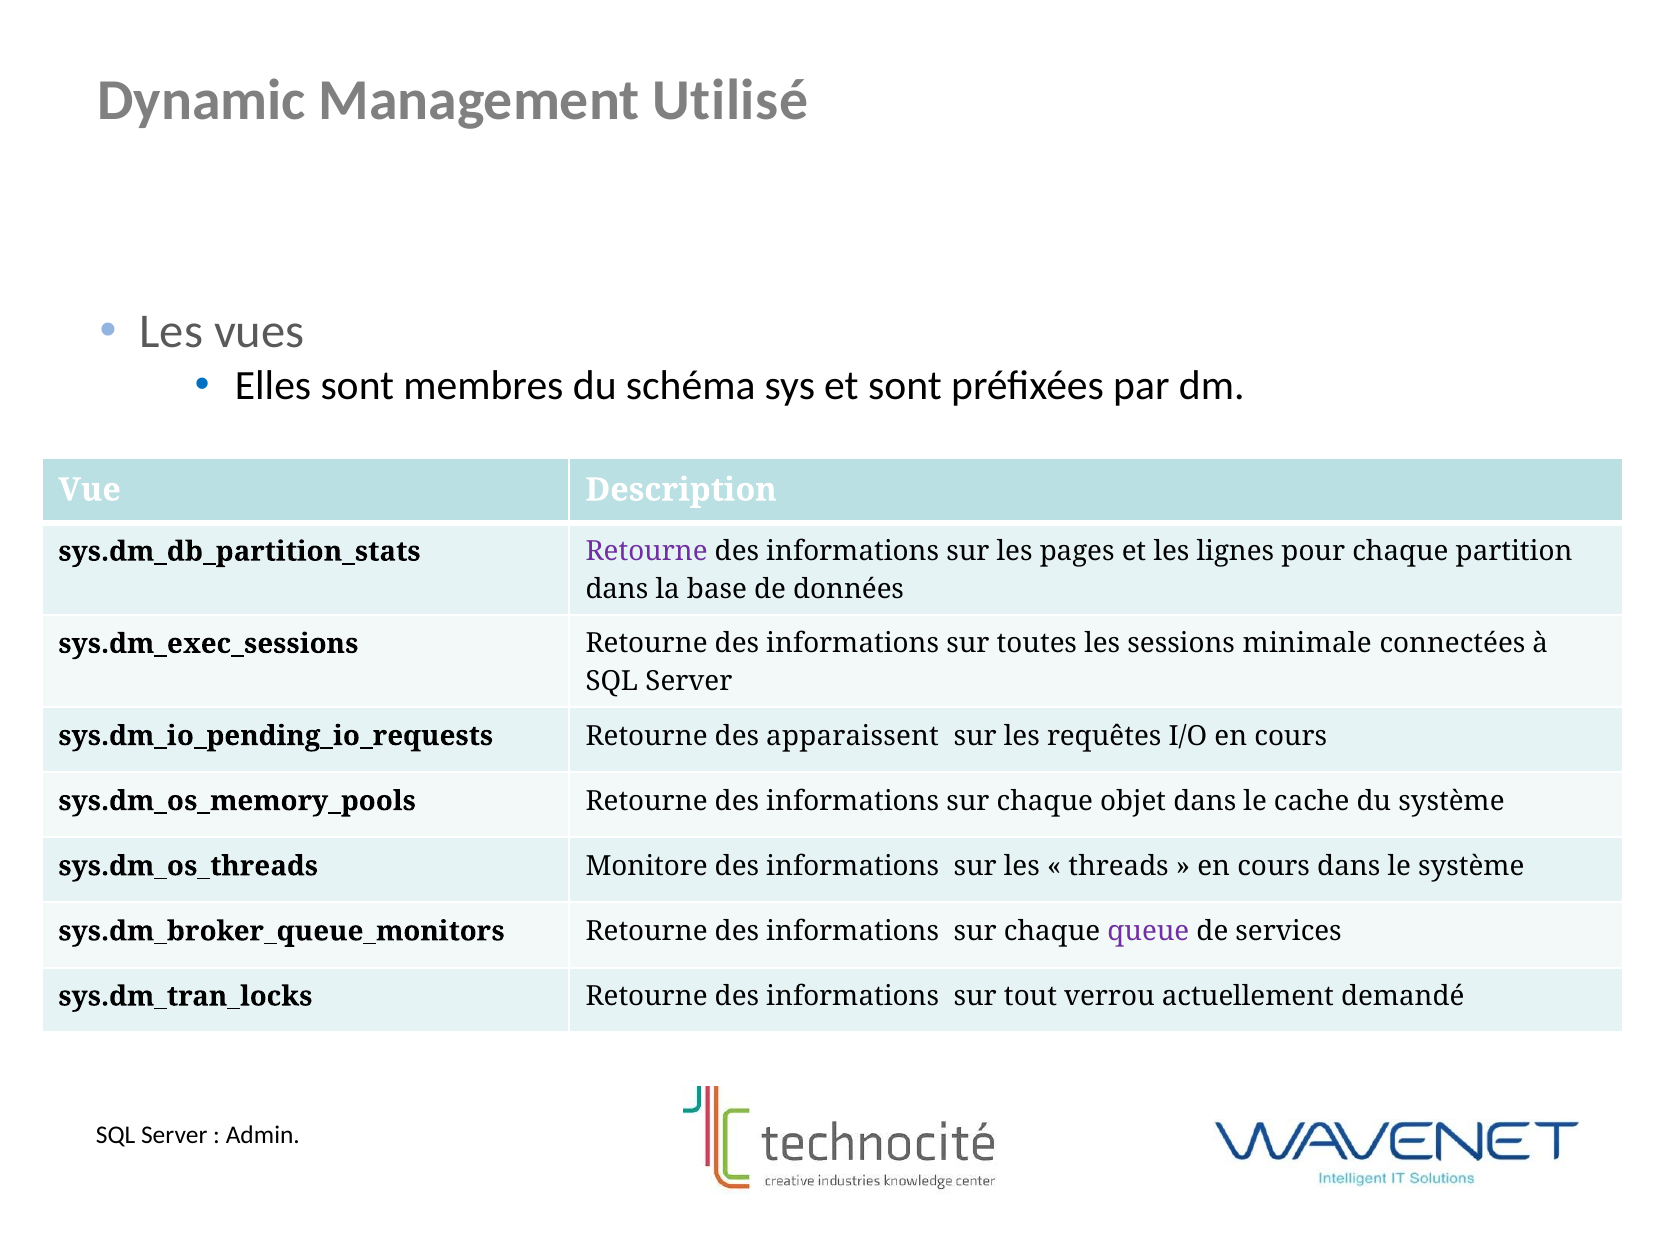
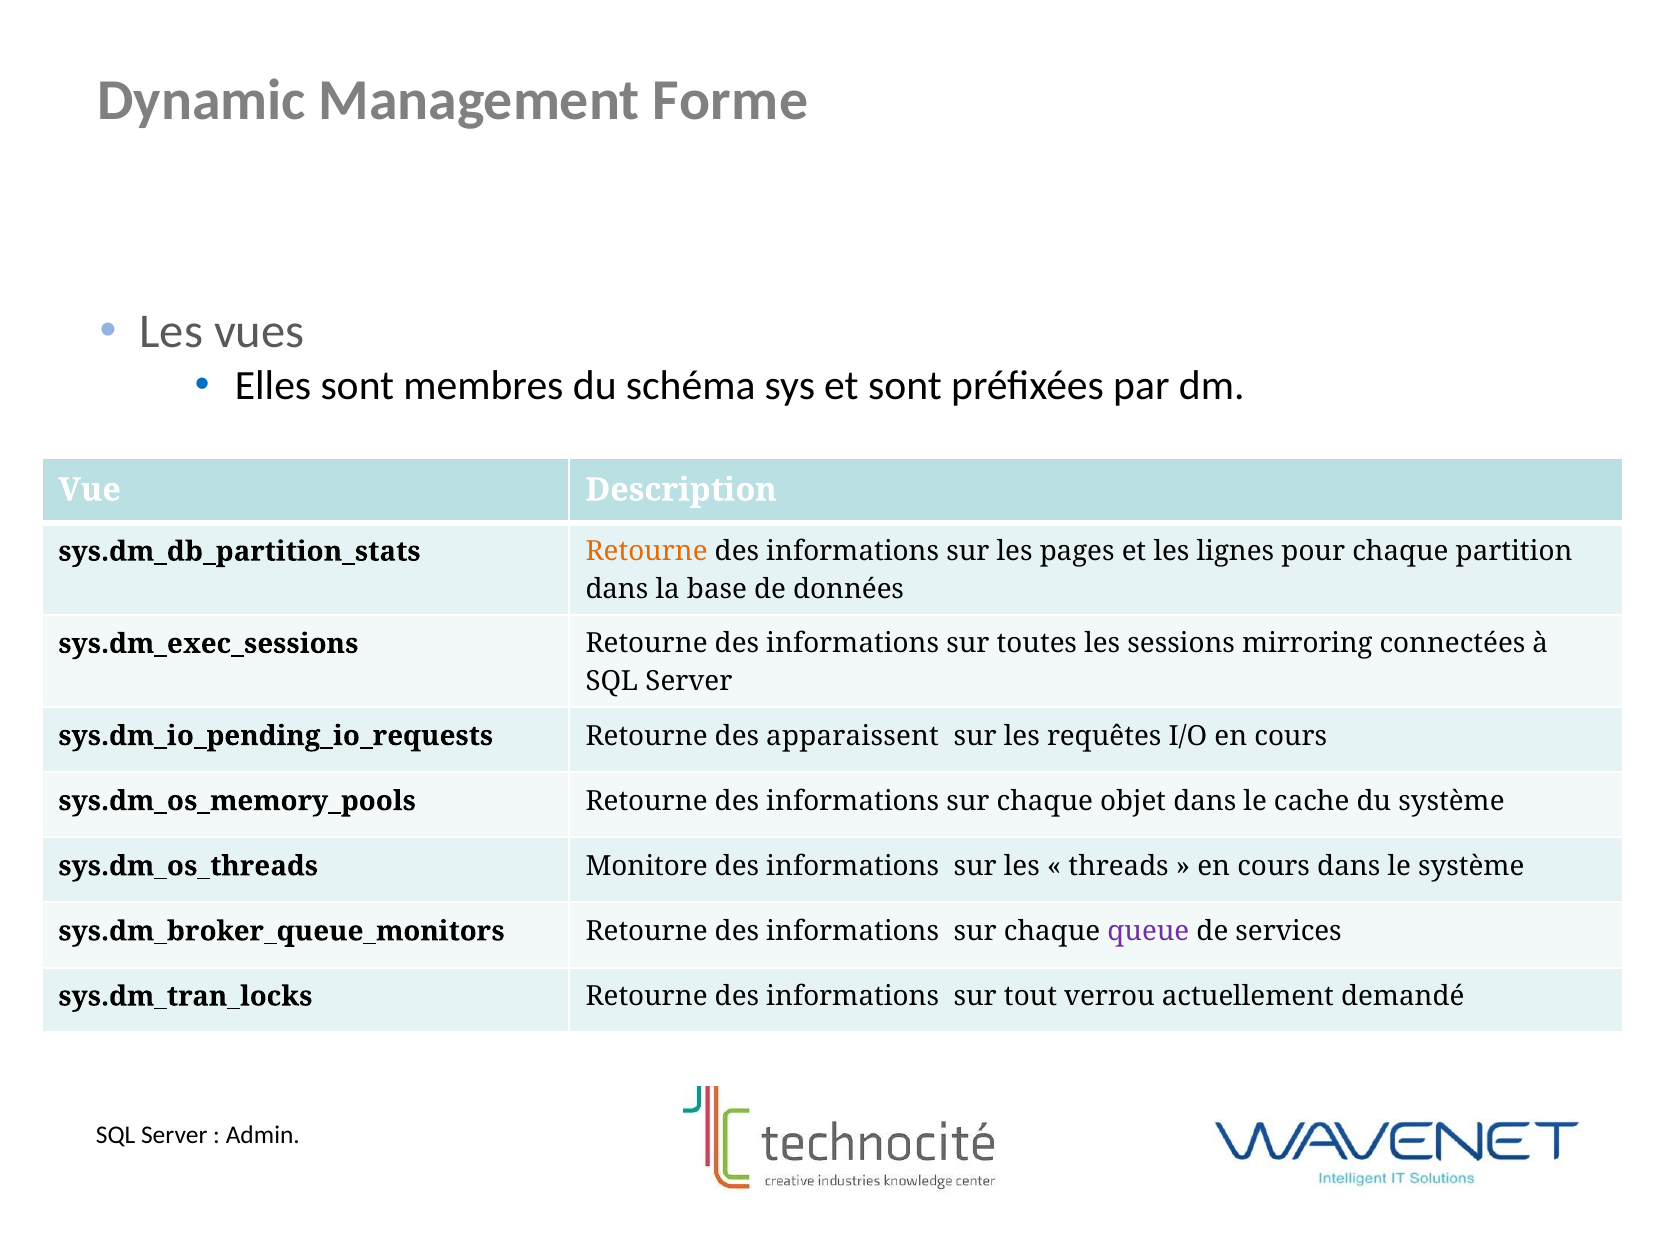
Utilisé: Utilisé -> Forme (730, 100)
Retourne colour: purple -> orange (647, 552)
minimale: minimale -> mirroring (1307, 644)
